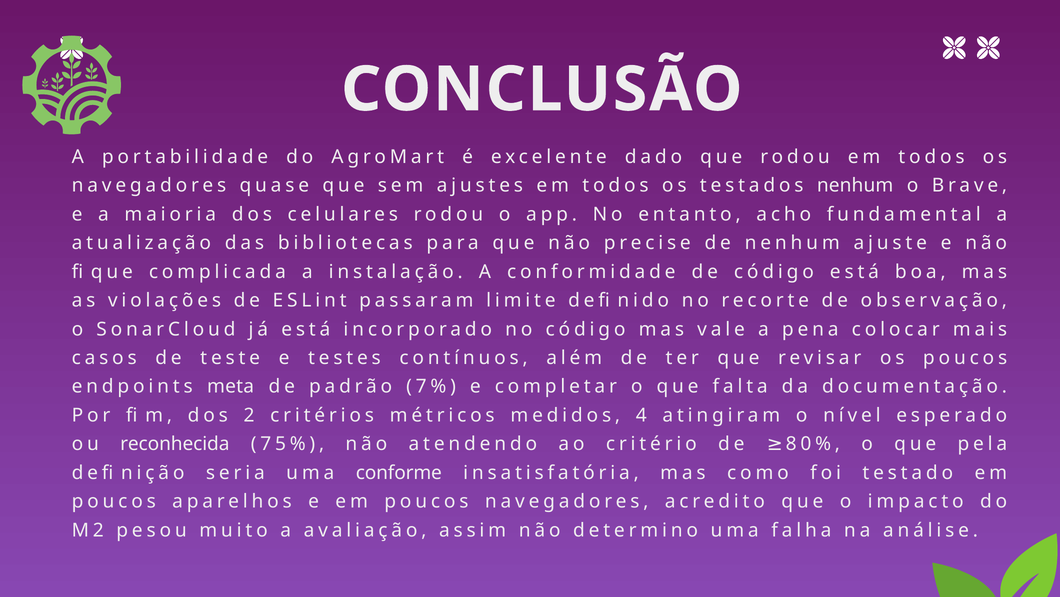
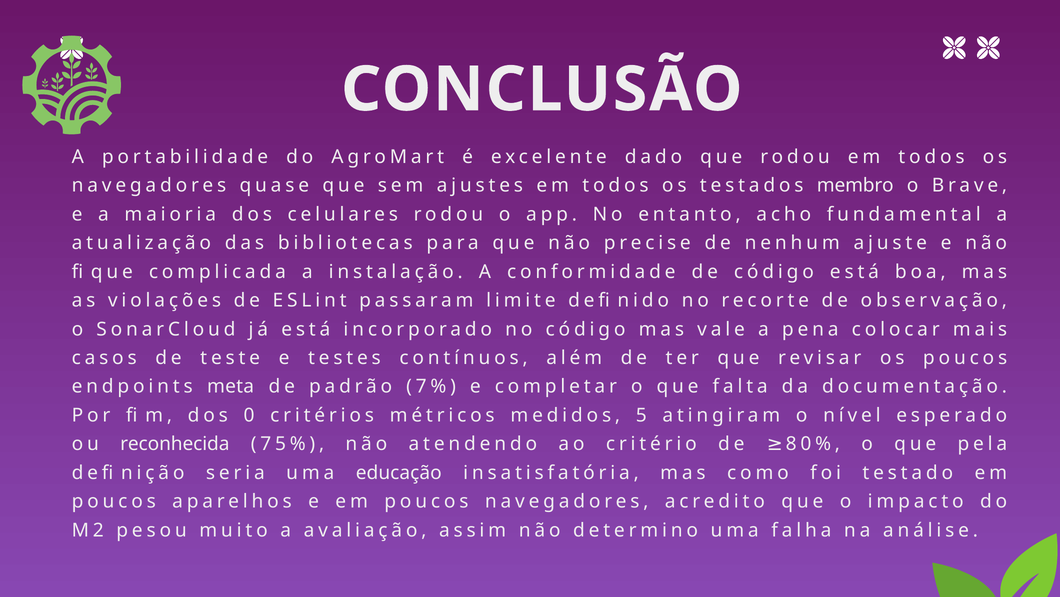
testados nenhum: nenhum -> membro (855, 185)
2: 2 -> 0 (249, 415)
4: 4 -> 5 (641, 415)
conforme: conforme -> educação (399, 472)
